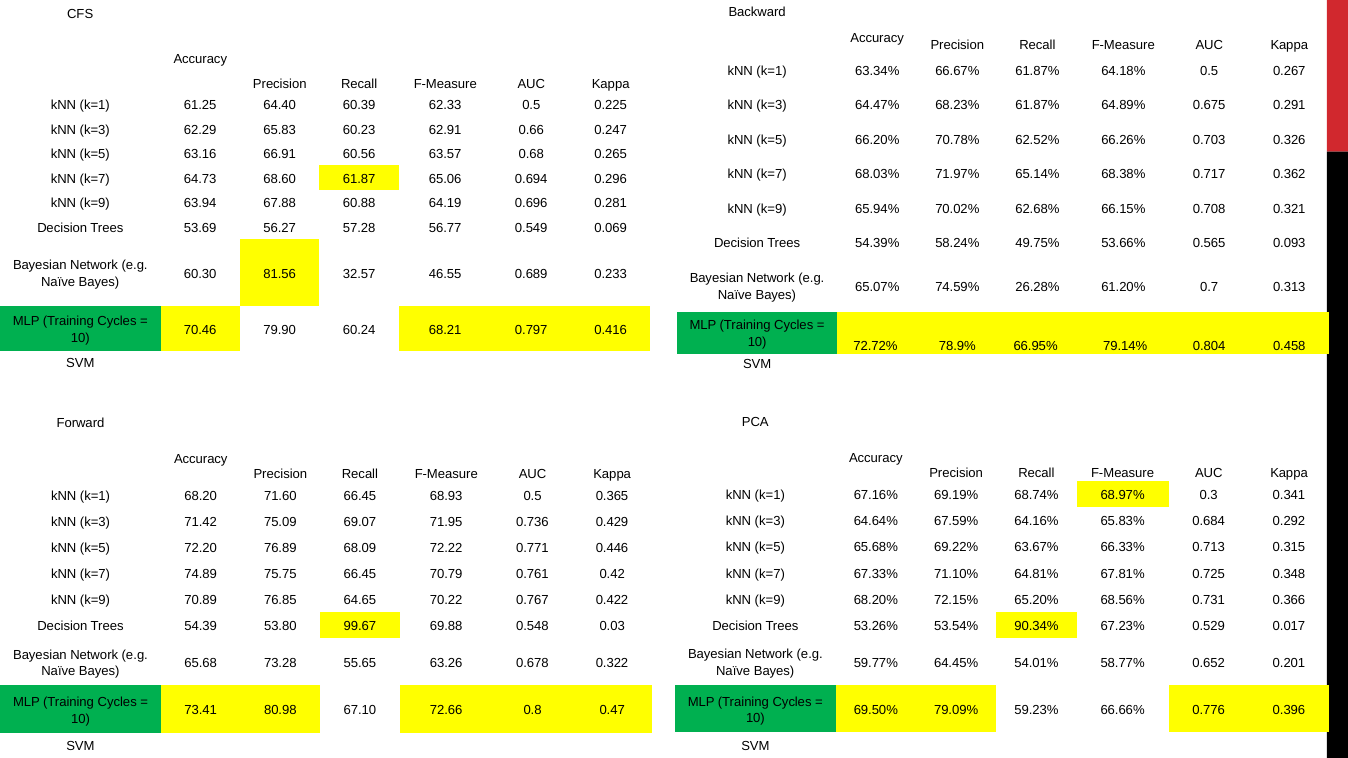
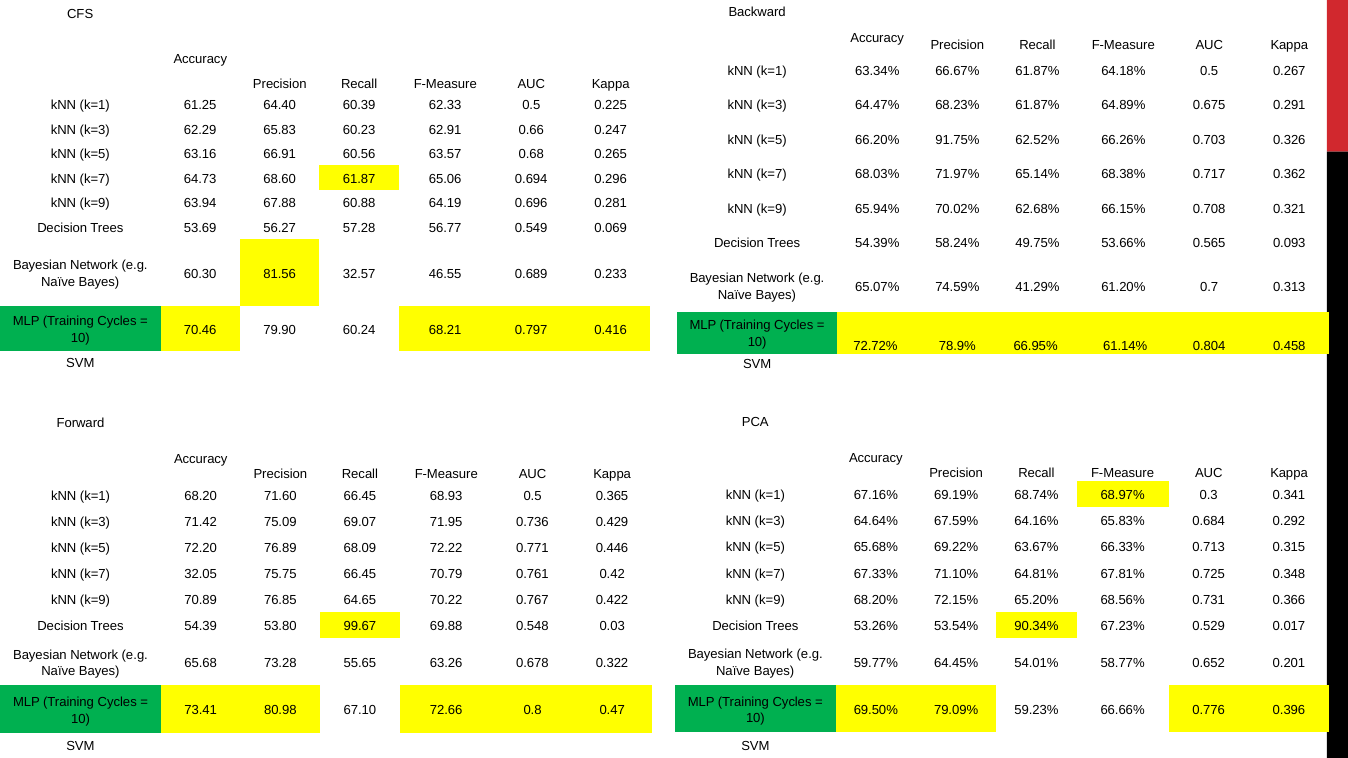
70.78%: 70.78% -> 91.75% (957, 140)
26.28%: 26.28% -> 41.29% (1037, 287)
79.14%: 79.14% -> 61.14% (1125, 347)
74.89: 74.89 -> 32.05 (201, 574)
